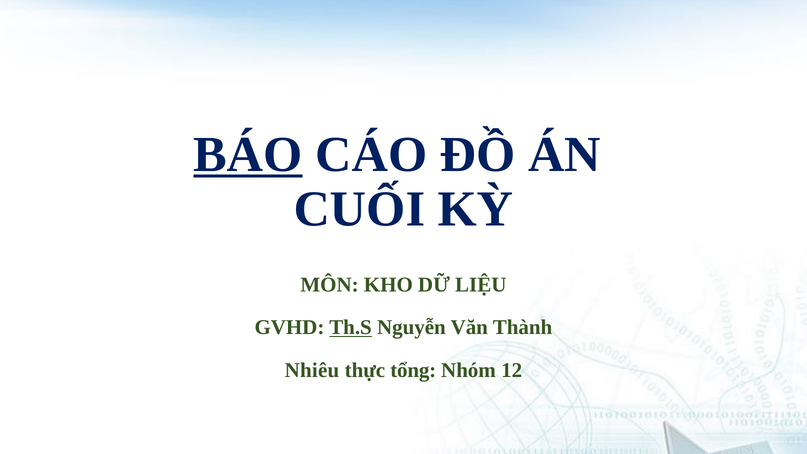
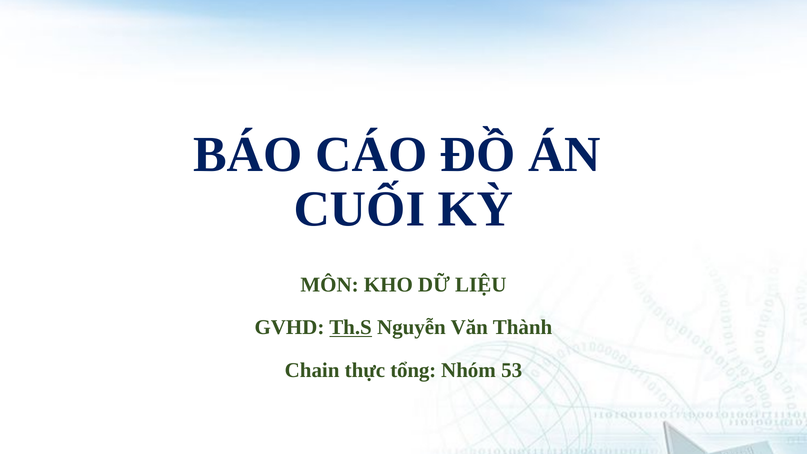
BÁO underline: present -> none (248, 154)
Nhiêu: Nhiêu -> Chain (312, 370)
12: 12 -> 53 (512, 370)
